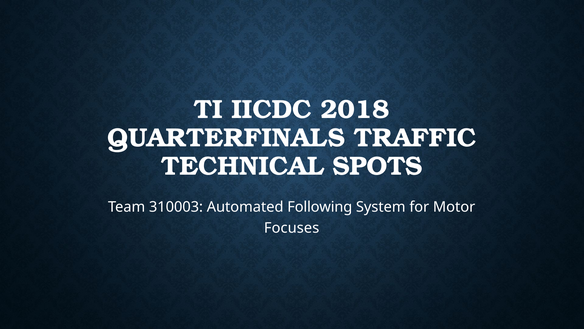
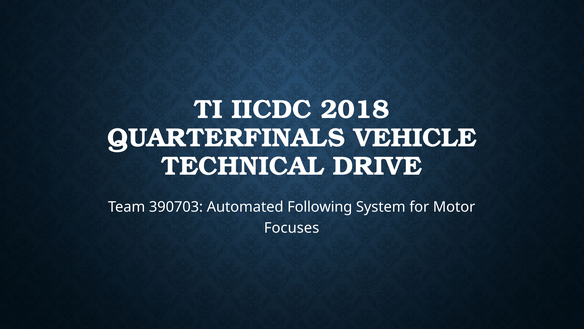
TRAFFIC: TRAFFIC -> VEHICLE (415, 138)
SPOTS: SPOTS -> DRIVE (377, 166)
310003: 310003 -> 390703 (176, 207)
